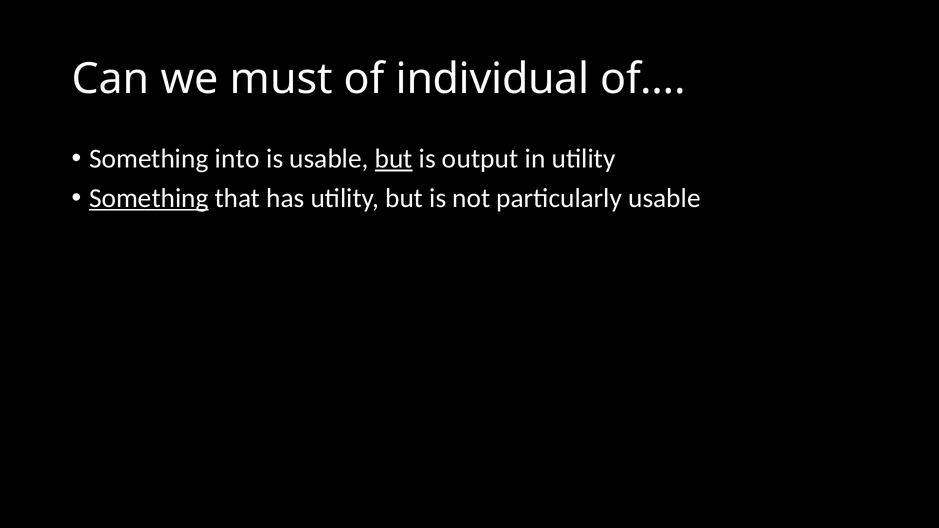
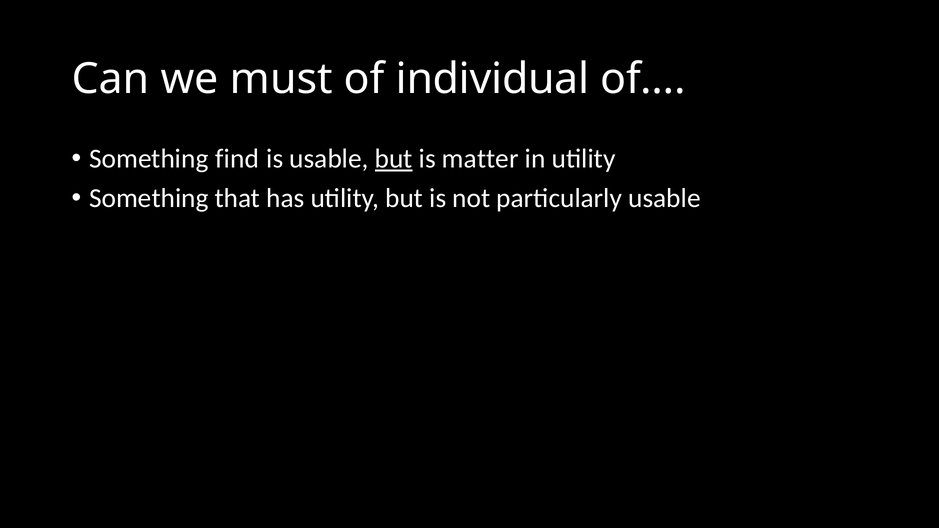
into: into -> find (237, 159)
output: output -> matter (480, 159)
Something underline: present -> none (149, 198)
